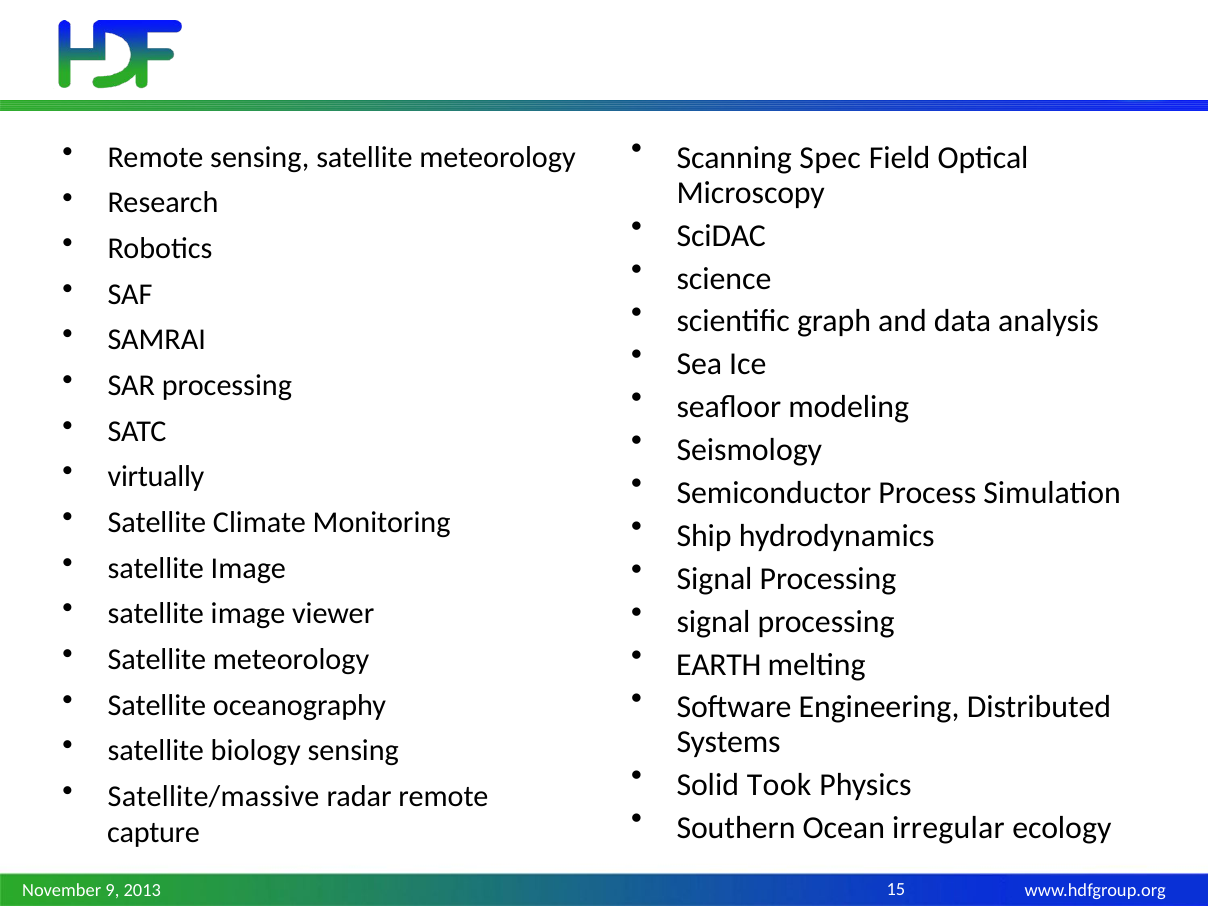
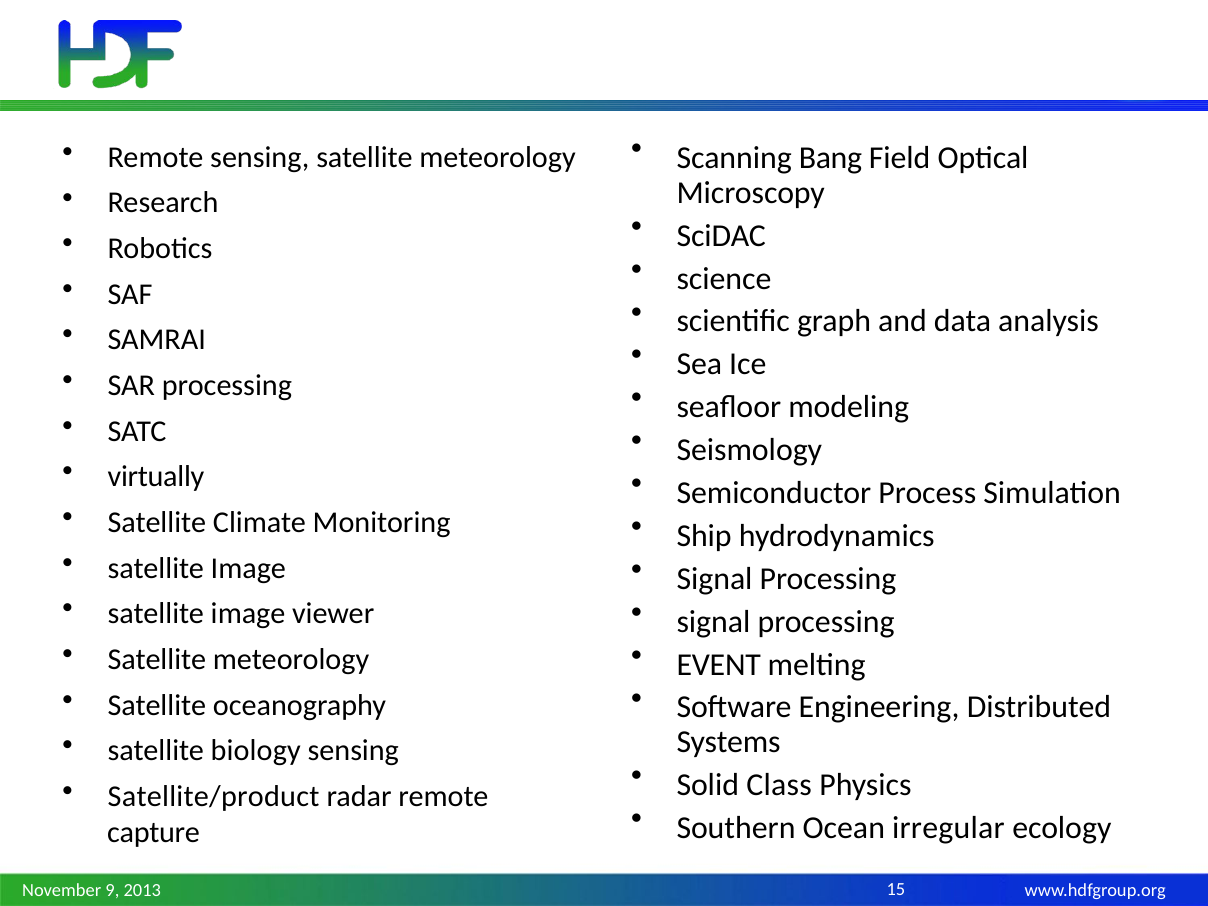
Spec: Spec -> Bang (830, 158)
EARTH: EARTH -> EVENT (719, 665)
Took: Took -> Class (779, 785)
Satellite/massive: Satellite/massive -> Satellite/product (214, 796)
